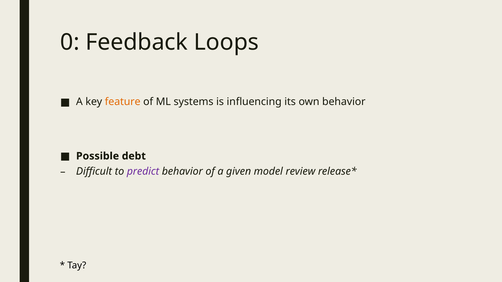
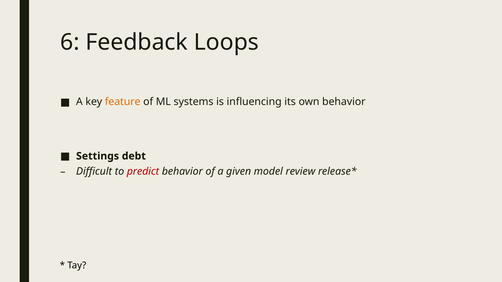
0: 0 -> 6 (70, 42)
Possible: Possible -> Settings (98, 156)
predict colour: purple -> red (143, 172)
